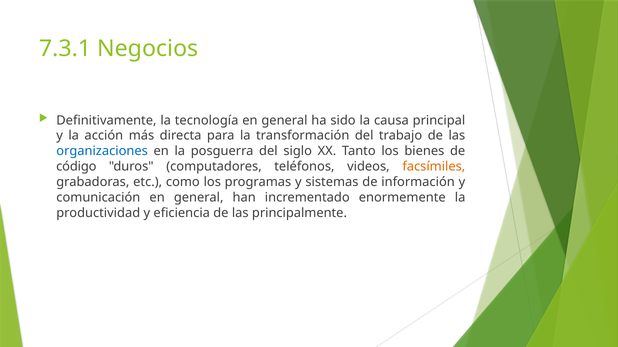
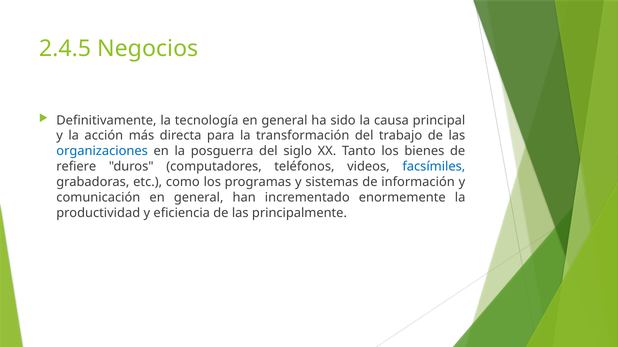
7.3.1: 7.3.1 -> 2.4.5 (65, 49)
código: código -> refiere (76, 167)
facsímiles colour: orange -> blue (434, 167)
